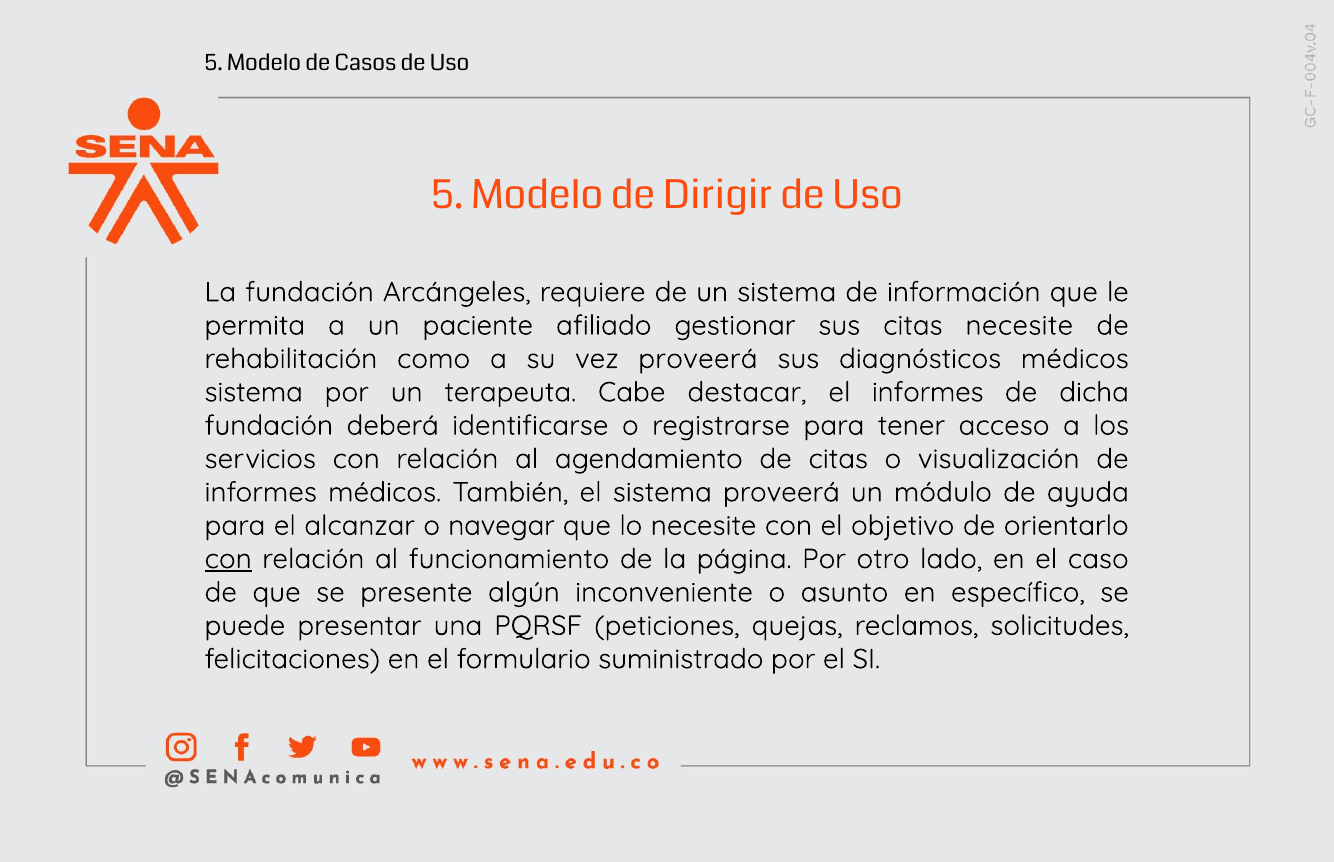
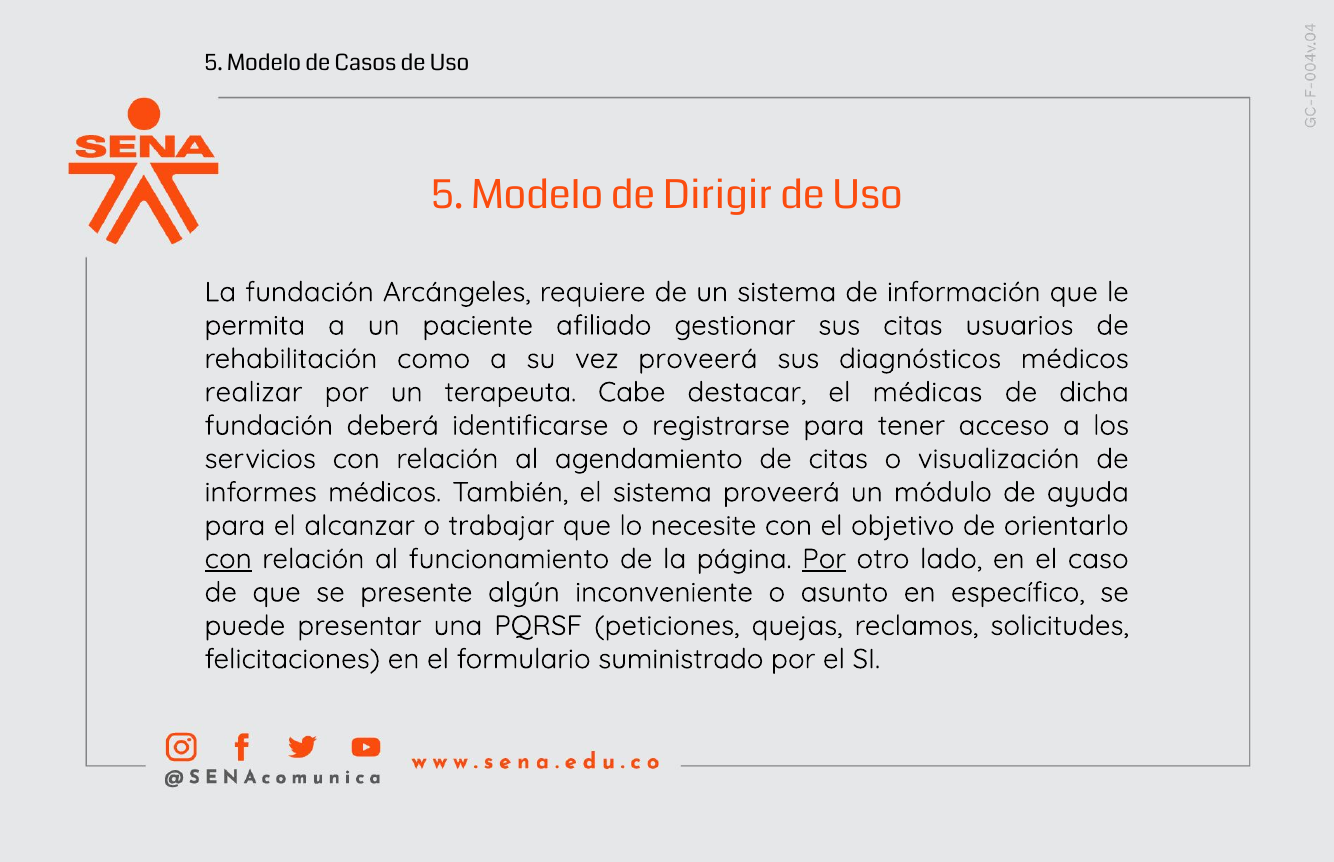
citas necesite: necesite -> usuarios (1019, 325)
sistema: sistema -> realizar (254, 392)
el informes: informes -> médicas (927, 392)
navegar: navegar -> trabajar (501, 525)
Por underline: none -> present (824, 559)
